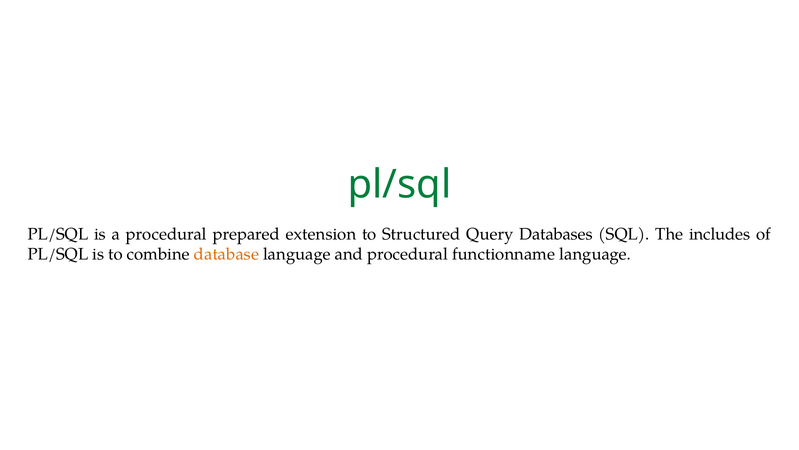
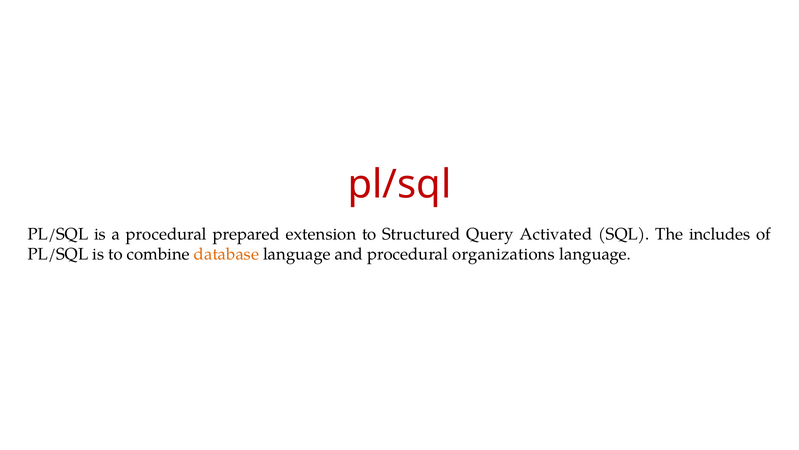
pl/sql colour: green -> red (399, 185)
Databases: Databases -> Activated (556, 234)
functionname: functionname -> organizations (504, 254)
